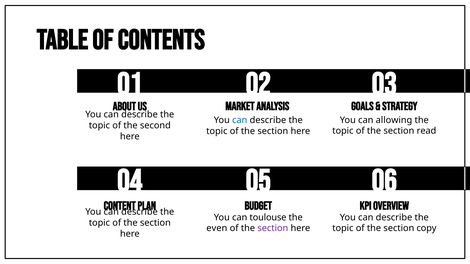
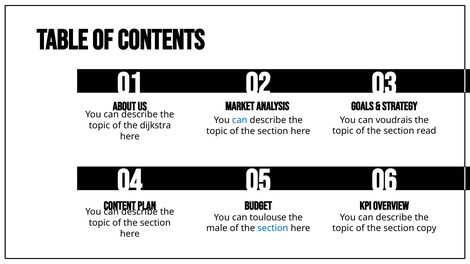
allowing: allowing -> voudrais (394, 120)
second: second -> dijkstra (155, 126)
even: even -> male (217, 229)
section colour: purple -> blue (273, 229)
